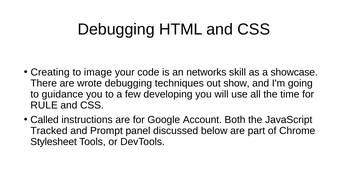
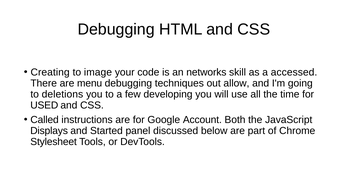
showcase: showcase -> accessed (294, 72)
wrote: wrote -> menu (90, 83)
show: show -> allow (236, 83)
guidance: guidance -> deletions (62, 94)
RULE: RULE -> USED (44, 105)
Tracked: Tracked -> Displays (49, 131)
Prompt: Prompt -> Started (106, 131)
